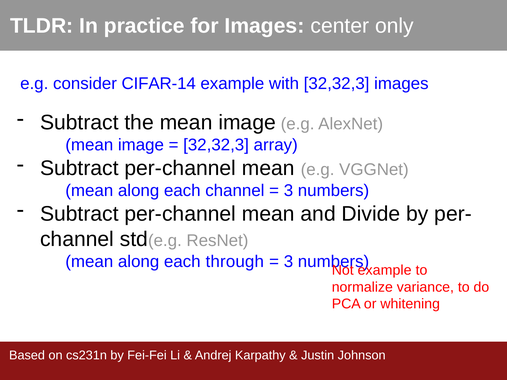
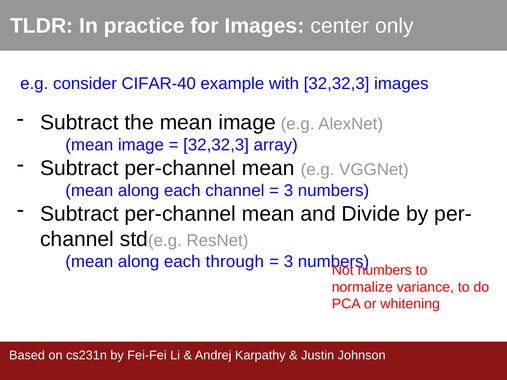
CIFAR-14: CIFAR-14 -> CIFAR-40 (159, 83)
example: example -> numbers (385, 270)
